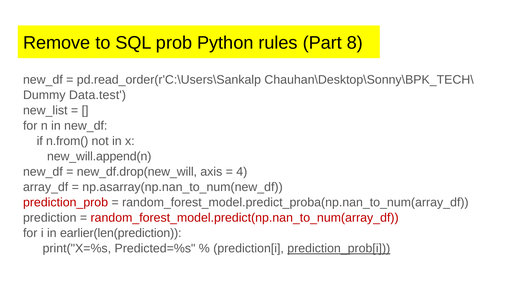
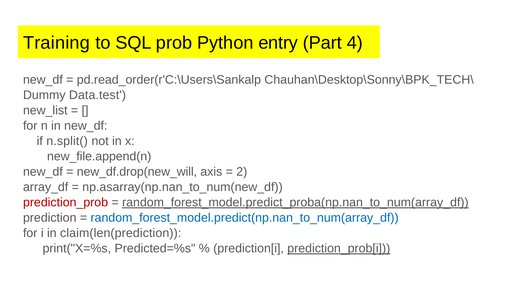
Remove: Remove -> Training (57, 43)
rules: rules -> entry (278, 43)
8: 8 -> 4 (355, 43)
n.from(: n.from( -> n.split( (67, 141)
new_will.append(n: new_will.append(n -> new_file.append(n (99, 156)
4: 4 -> 2 (242, 172)
random_forest_model.predict_proba(np.nan_to_num(array_df underline: none -> present (295, 202)
random_forest_model.predict(np.nan_to_num(array_df colour: red -> blue (245, 218)
earlier(len(prediction: earlier(len(prediction -> claim(len(prediction (121, 233)
